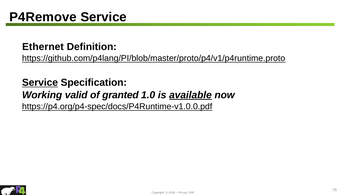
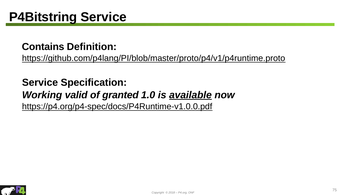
P4Remove: P4Remove -> P4Bitstring (43, 17)
Ethernet: Ethernet -> Contains (43, 47)
Service underline: present -> none (40, 82)
